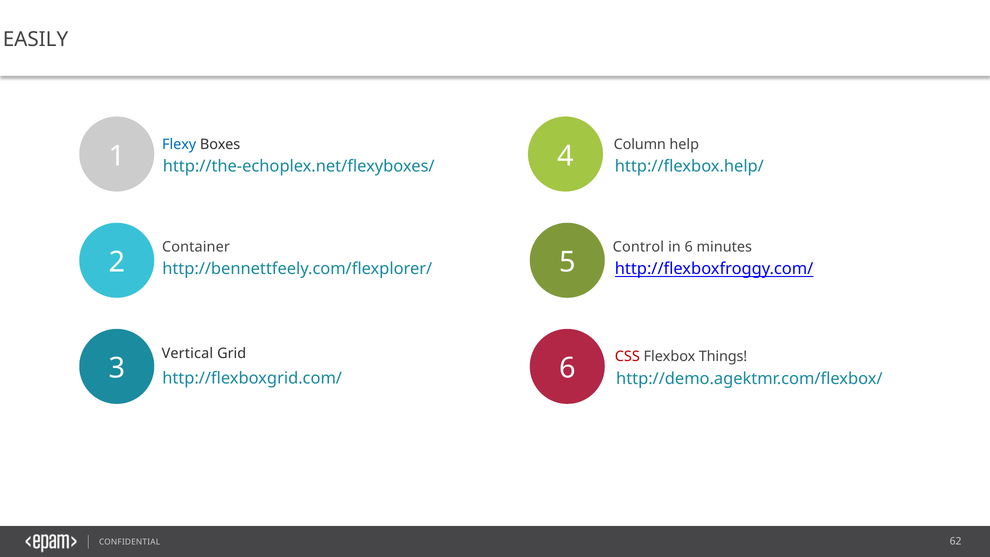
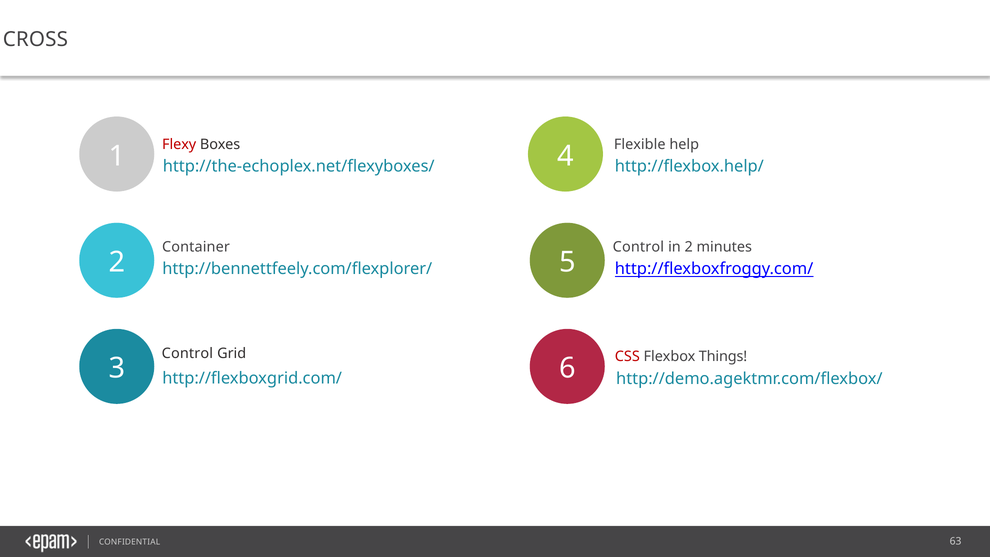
EASILY: EASILY -> CROSS (35, 39)
Flexy colour: blue -> red (179, 144)
Column: Column -> Flexible (640, 144)
in 6: 6 -> 2 (689, 247)
Vertical: Vertical -> Control (187, 354)
62: 62 -> 63 (956, 541)
